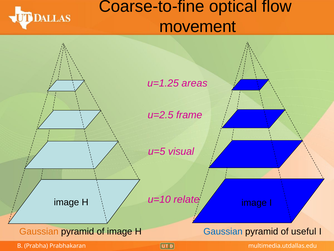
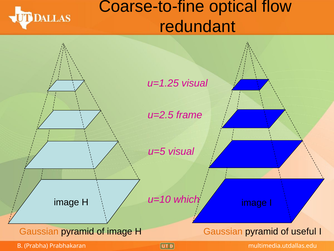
movement: movement -> redundant (198, 26)
u=1.25 areas: areas -> visual (195, 83)
relate: relate -> which (187, 199)
Gaussian colour: blue -> orange (223, 231)
